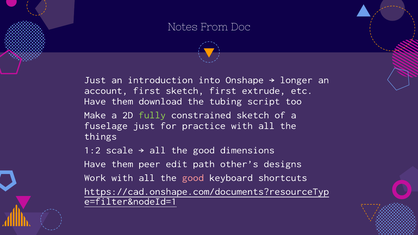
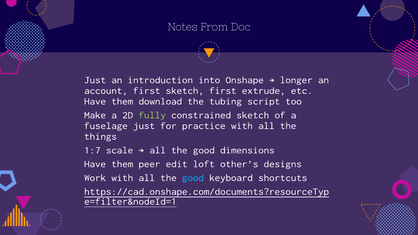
1:2: 1:2 -> 1:7 (92, 150)
path: path -> loft (204, 164)
good colour: pink -> light blue (193, 178)
